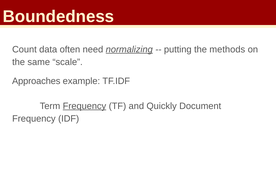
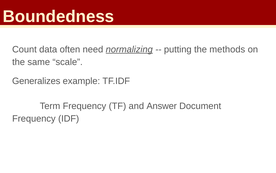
Approaches: Approaches -> Generalizes (36, 81)
Frequency underline: present -> none (84, 106)
Quickly: Quickly -> Answer (162, 106)
